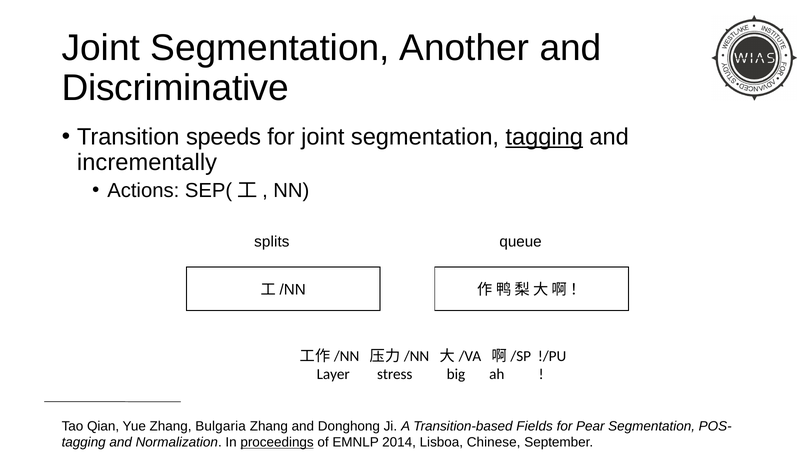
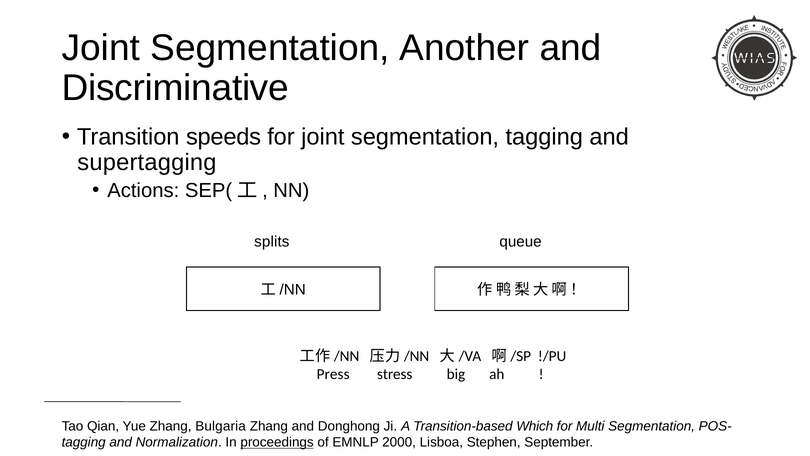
tagging underline: present -> none (544, 137)
incrementally: incrementally -> supertagging (147, 162)
Layer: Layer -> Press (333, 374)
Fields: Fields -> Which (535, 426)
Pear: Pear -> Multi (590, 426)
2014: 2014 -> 2000 (399, 442)
Chinese: Chinese -> Stephen (494, 442)
